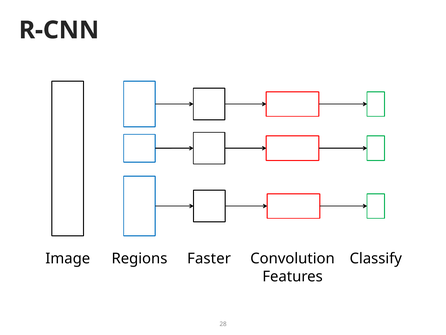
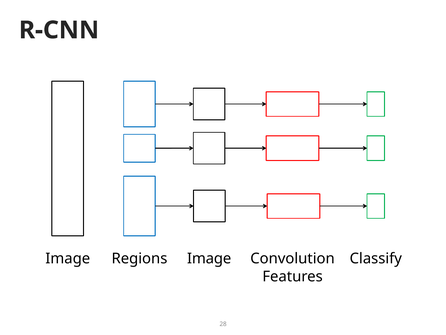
Regions Faster: Faster -> Image (209, 258)
